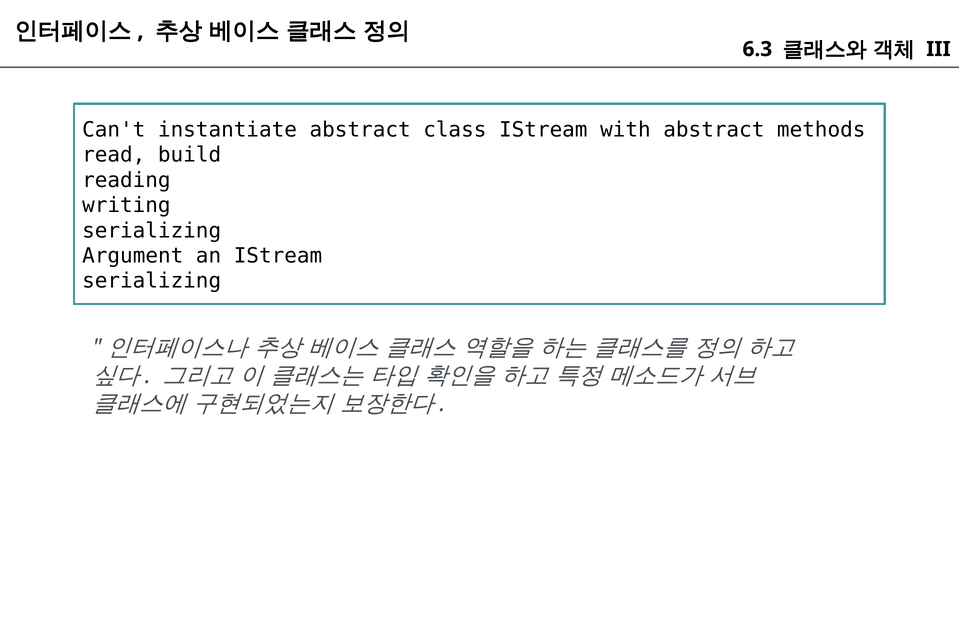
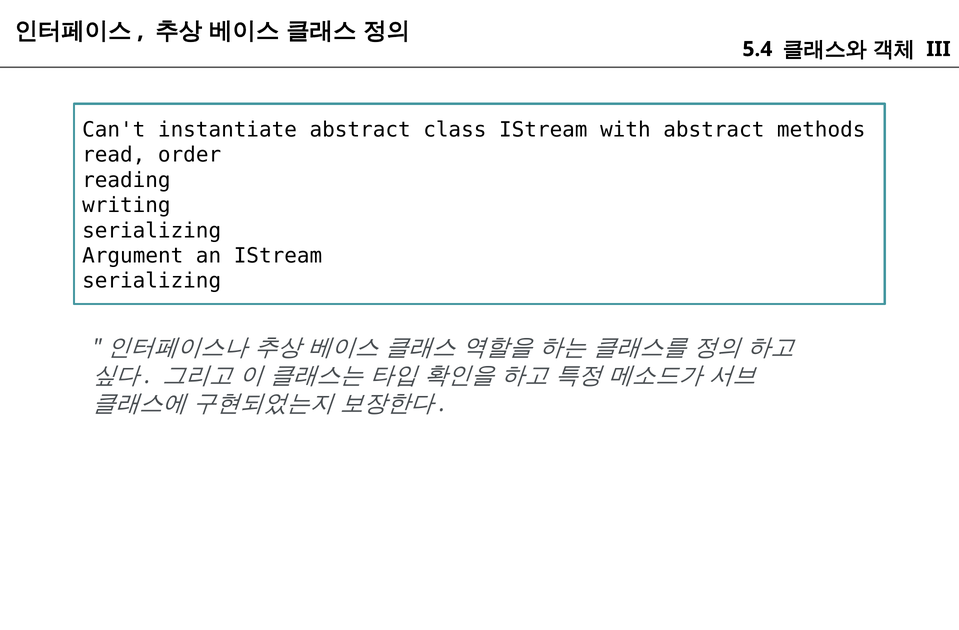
6.3: 6.3 -> 5.4 (757, 49)
build: build -> order (190, 155)
